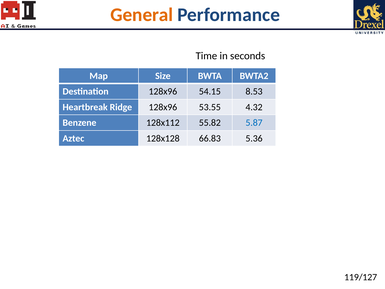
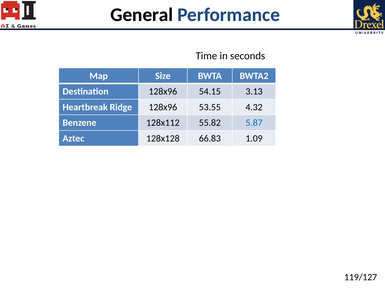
General colour: orange -> black (142, 15)
8.53: 8.53 -> 3.13 (254, 91)
5.36: 5.36 -> 1.09 (254, 138)
